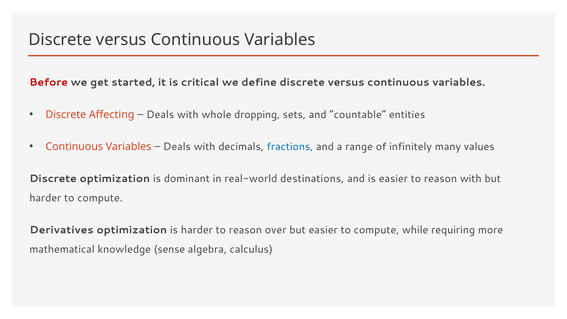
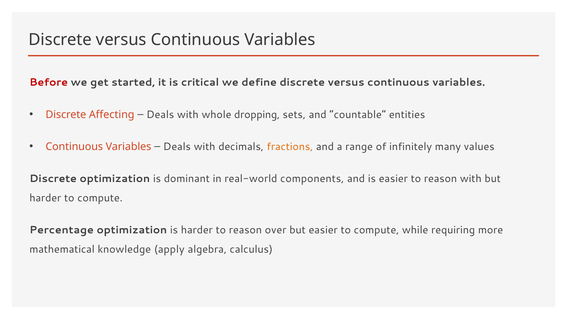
fractions colour: blue -> orange (290, 147)
destinations: destinations -> components (312, 179)
Derivatives: Derivatives -> Percentage (62, 230)
sense: sense -> apply (169, 249)
